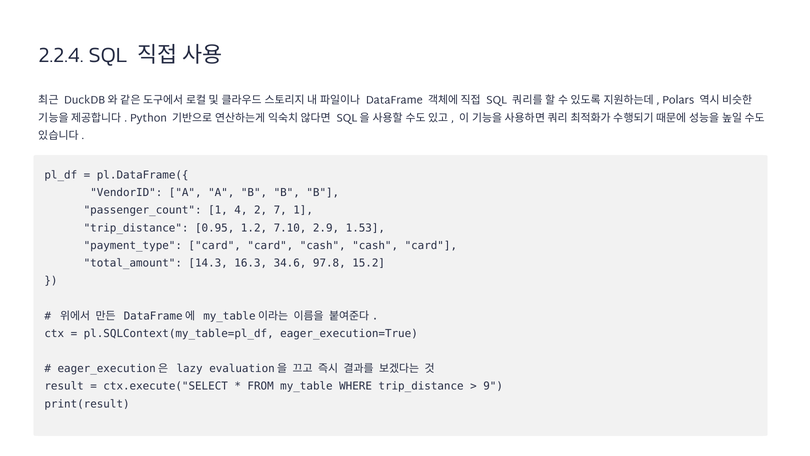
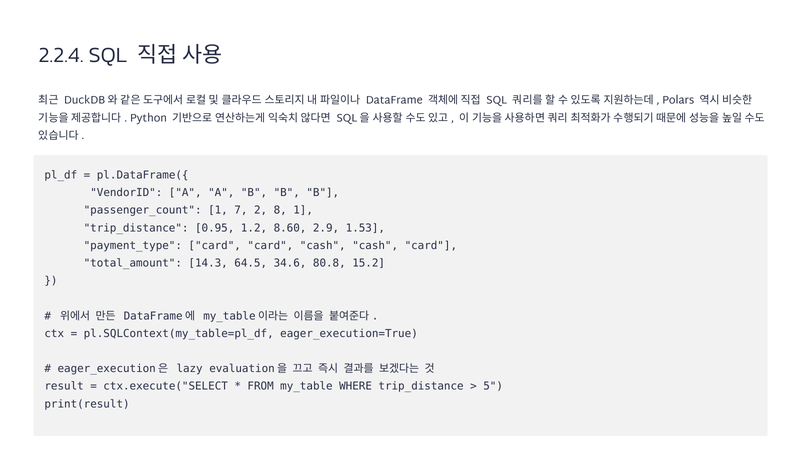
4: 4 -> 7 (241, 210)
7: 7 -> 8 (280, 210)
7.10: 7.10 -> 8.60 (290, 228)
16.3: 16.3 -> 64.5 (251, 263)
97.8: 97.8 -> 80.8 (329, 263)
9: 9 -> 5 (493, 386)
